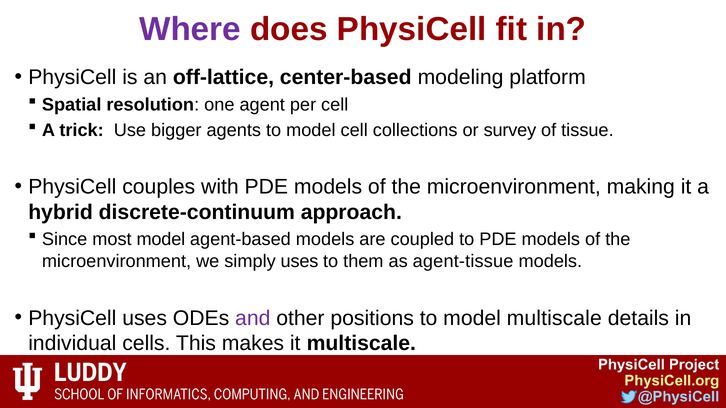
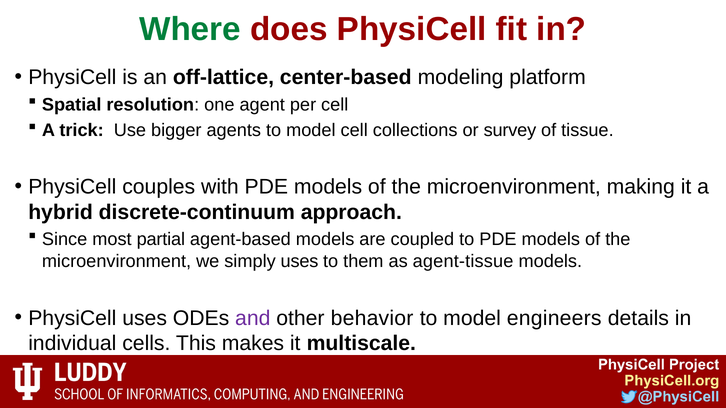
Where colour: purple -> green (190, 29)
most model: model -> partial (161, 240)
positions: positions -> behavior (372, 318)
model multiscale: multiscale -> engineers (554, 318)
